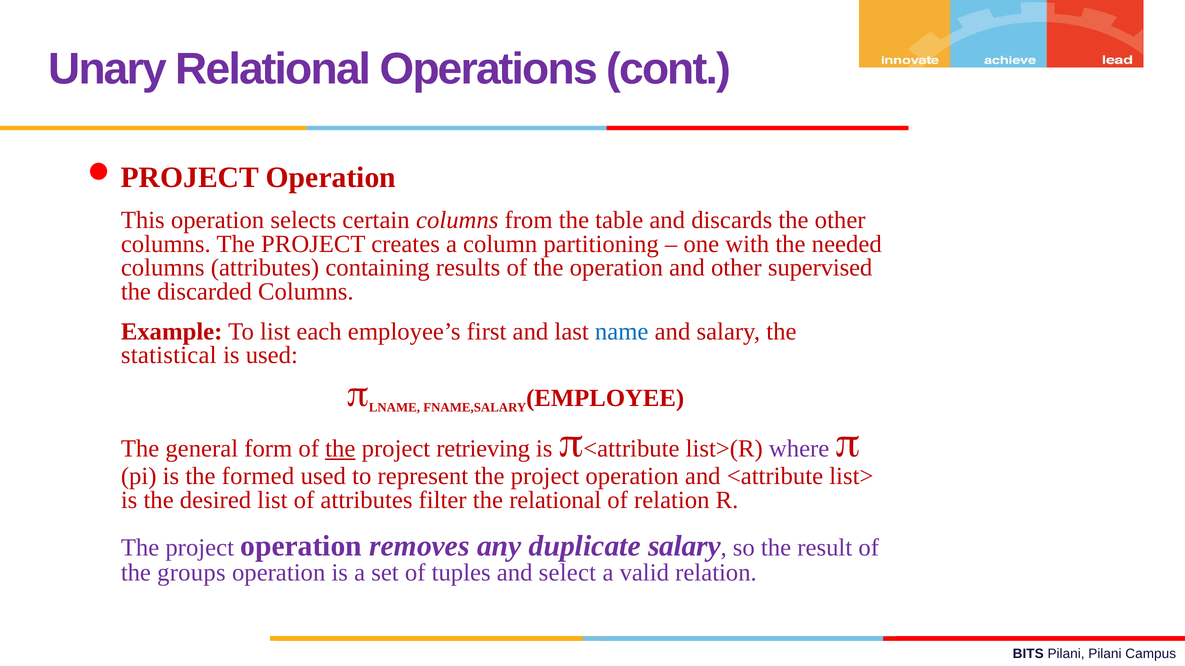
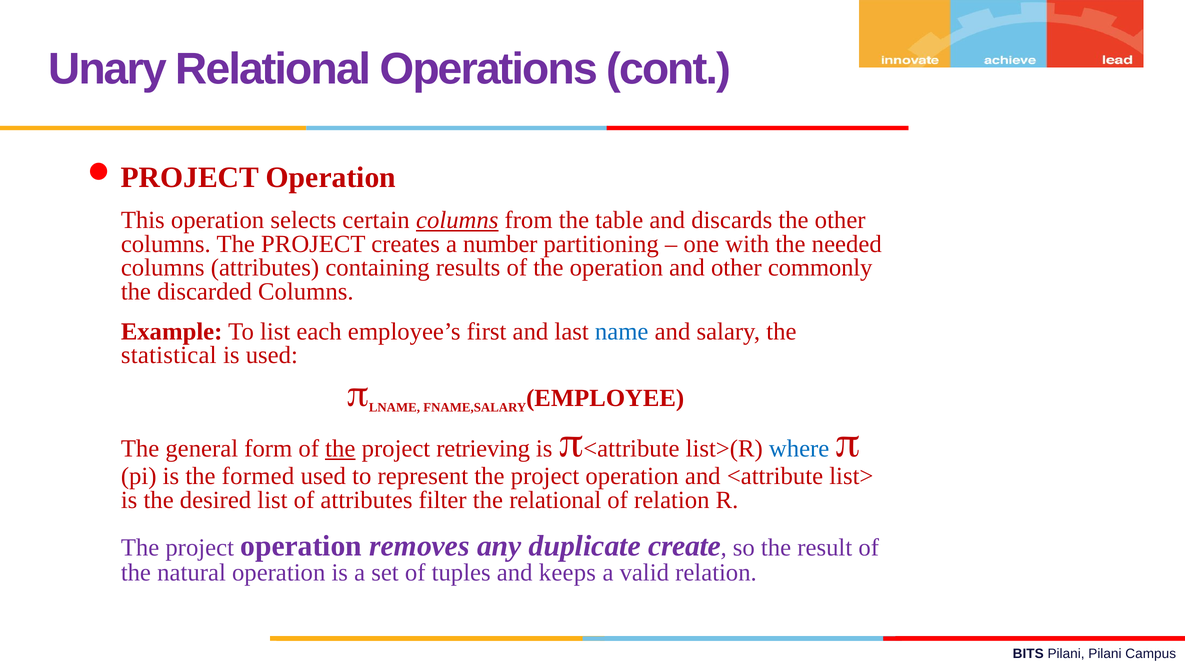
columns underline: none -> present (457, 221)
column: column -> number (500, 244)
supervised: supervised -> commonly (820, 268)
where colour: purple -> blue (799, 449)
duplicate salary: salary -> create (684, 547)
groups: groups -> natural (192, 573)
select: select -> keeps (567, 573)
